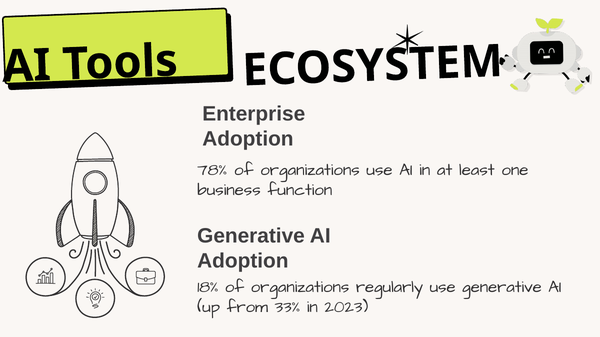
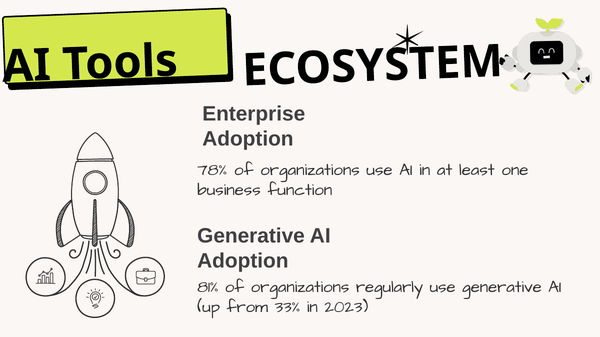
18%: 18% -> 81% (208, 287)
